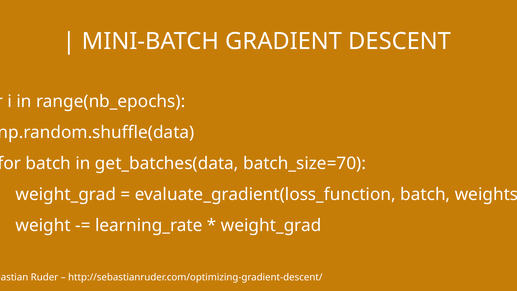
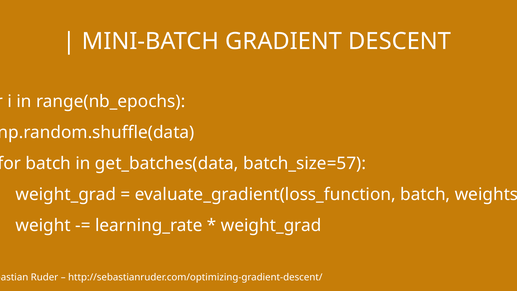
batch_size=70: batch_size=70 -> batch_size=57 (305, 163)
